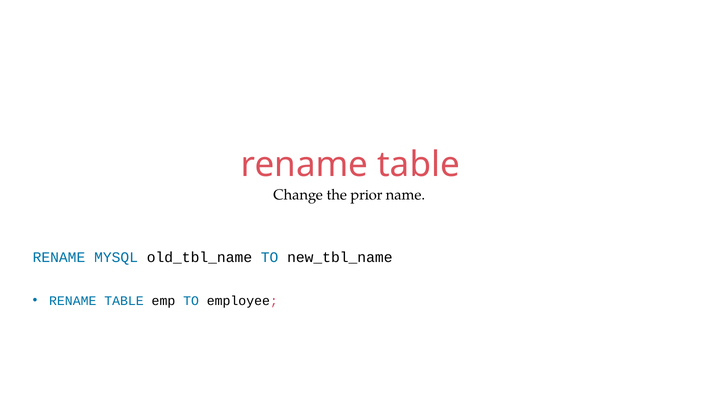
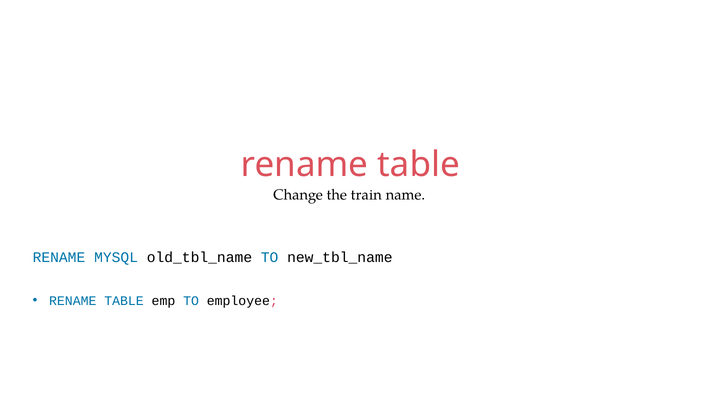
prior: prior -> train (366, 194)
